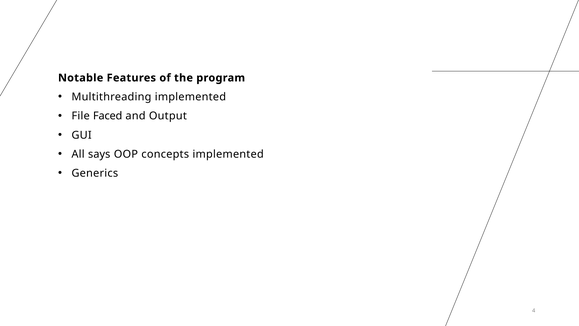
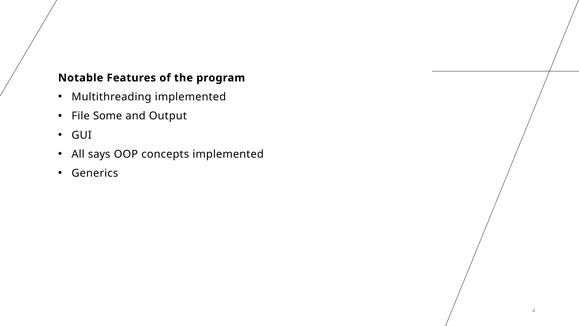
Faced: Faced -> Some (108, 116)
